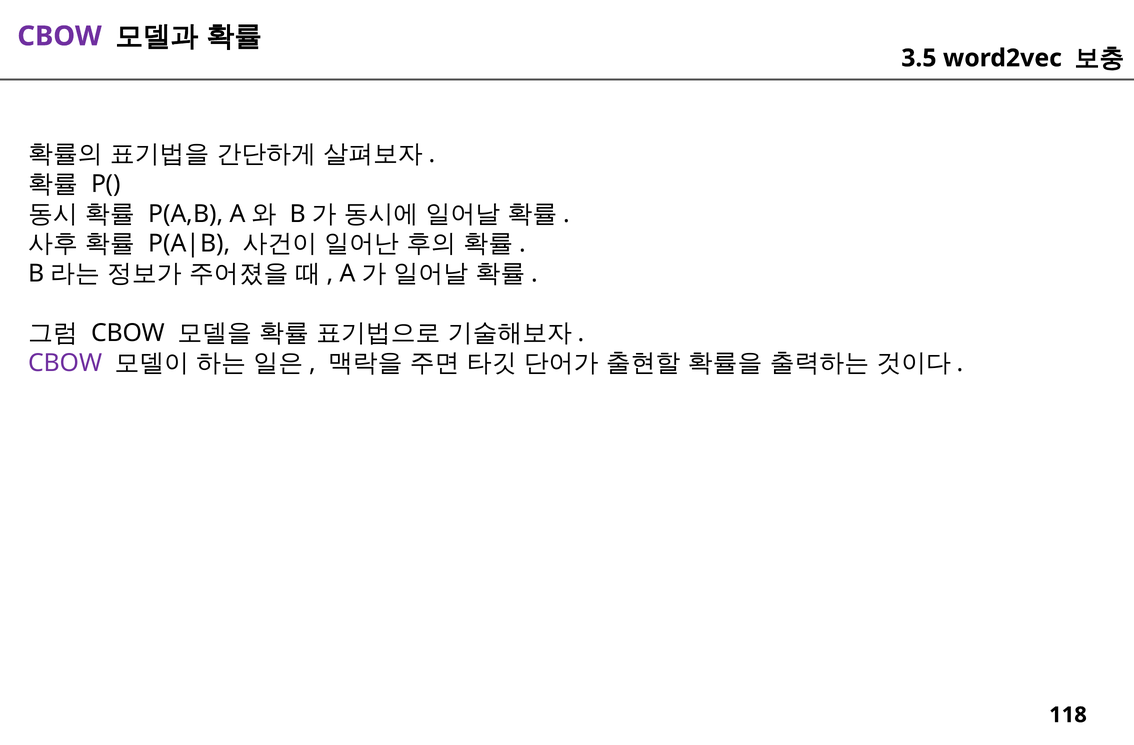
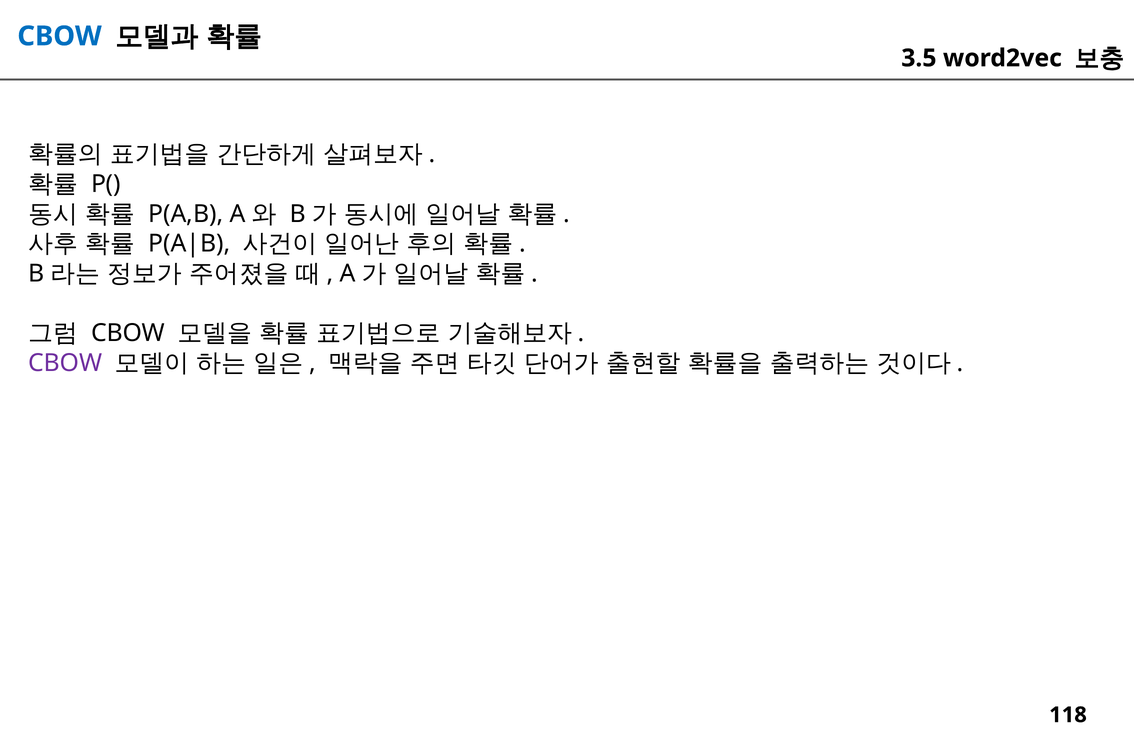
CBOW colour: purple -> blue (60, 36)
